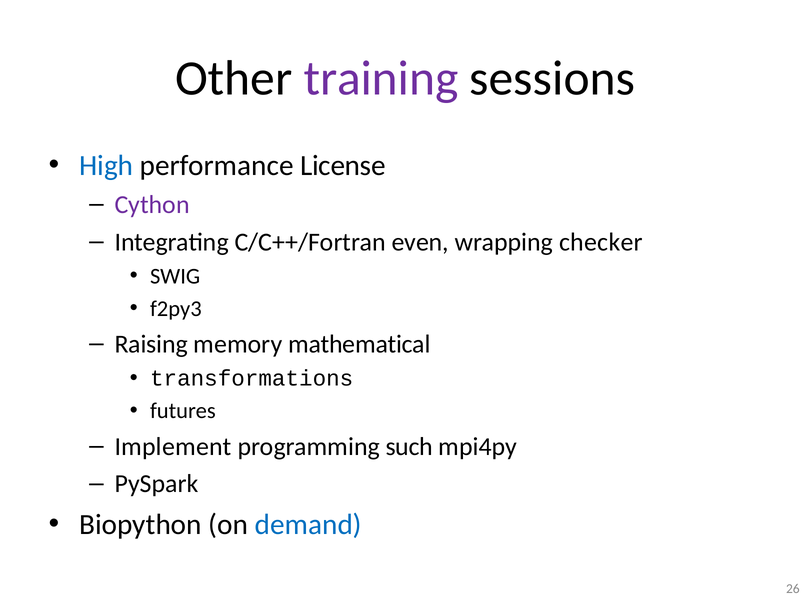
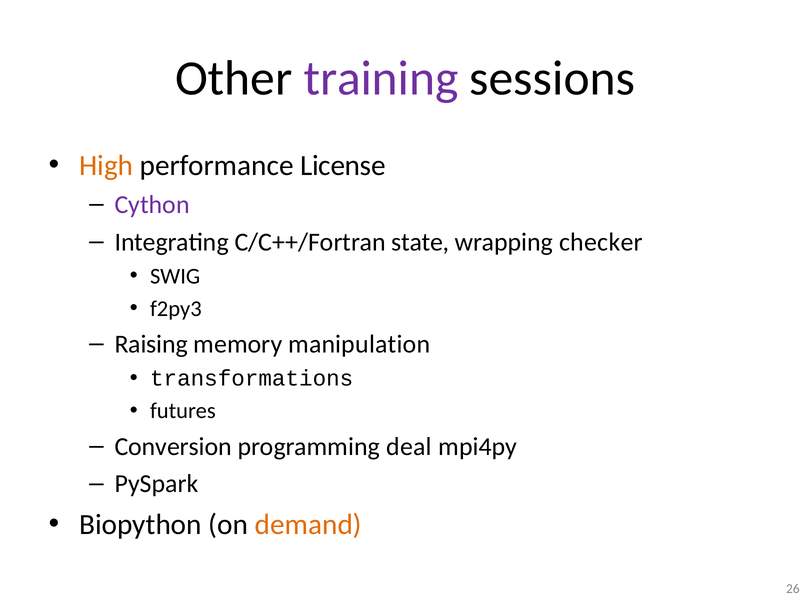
High colour: blue -> orange (106, 166)
even: even -> state (420, 242)
mathematical: mathematical -> manipulation (359, 344)
Implement: Implement -> Conversion (173, 447)
such: such -> deal (409, 447)
demand colour: blue -> orange (308, 525)
